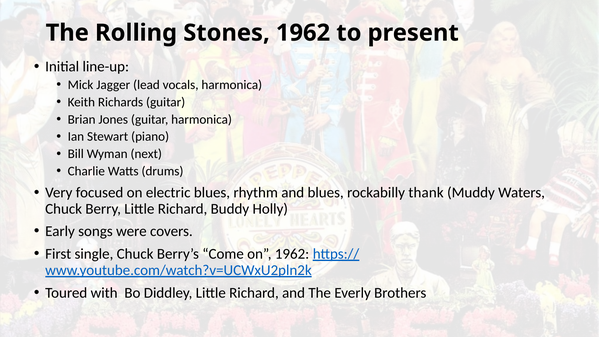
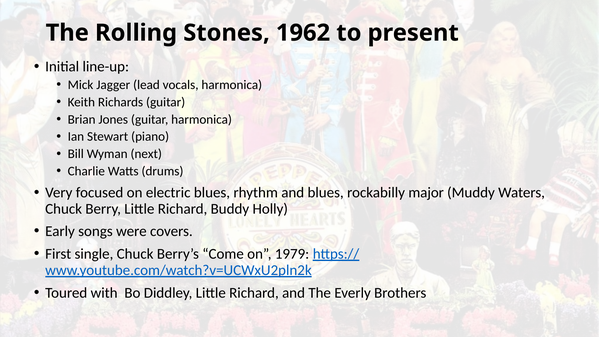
thank: thank -> major (426, 193)
on 1962: 1962 -> 1979 (292, 254)
